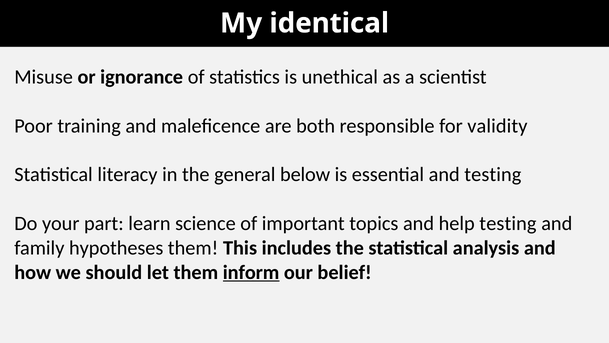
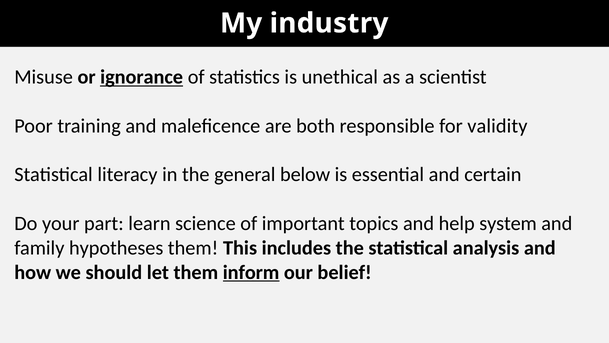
identical: identical -> industry (329, 23)
ignorance underline: none -> present (142, 77)
and testing: testing -> certain (493, 175)
help testing: testing -> system (508, 223)
